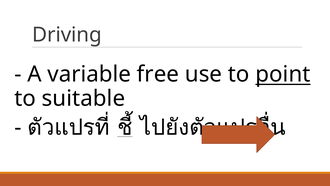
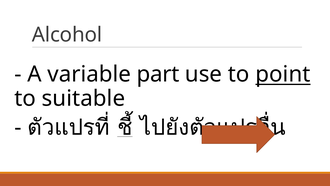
Driving: Driving -> Alcohol (67, 35)
free: free -> part (158, 74)
